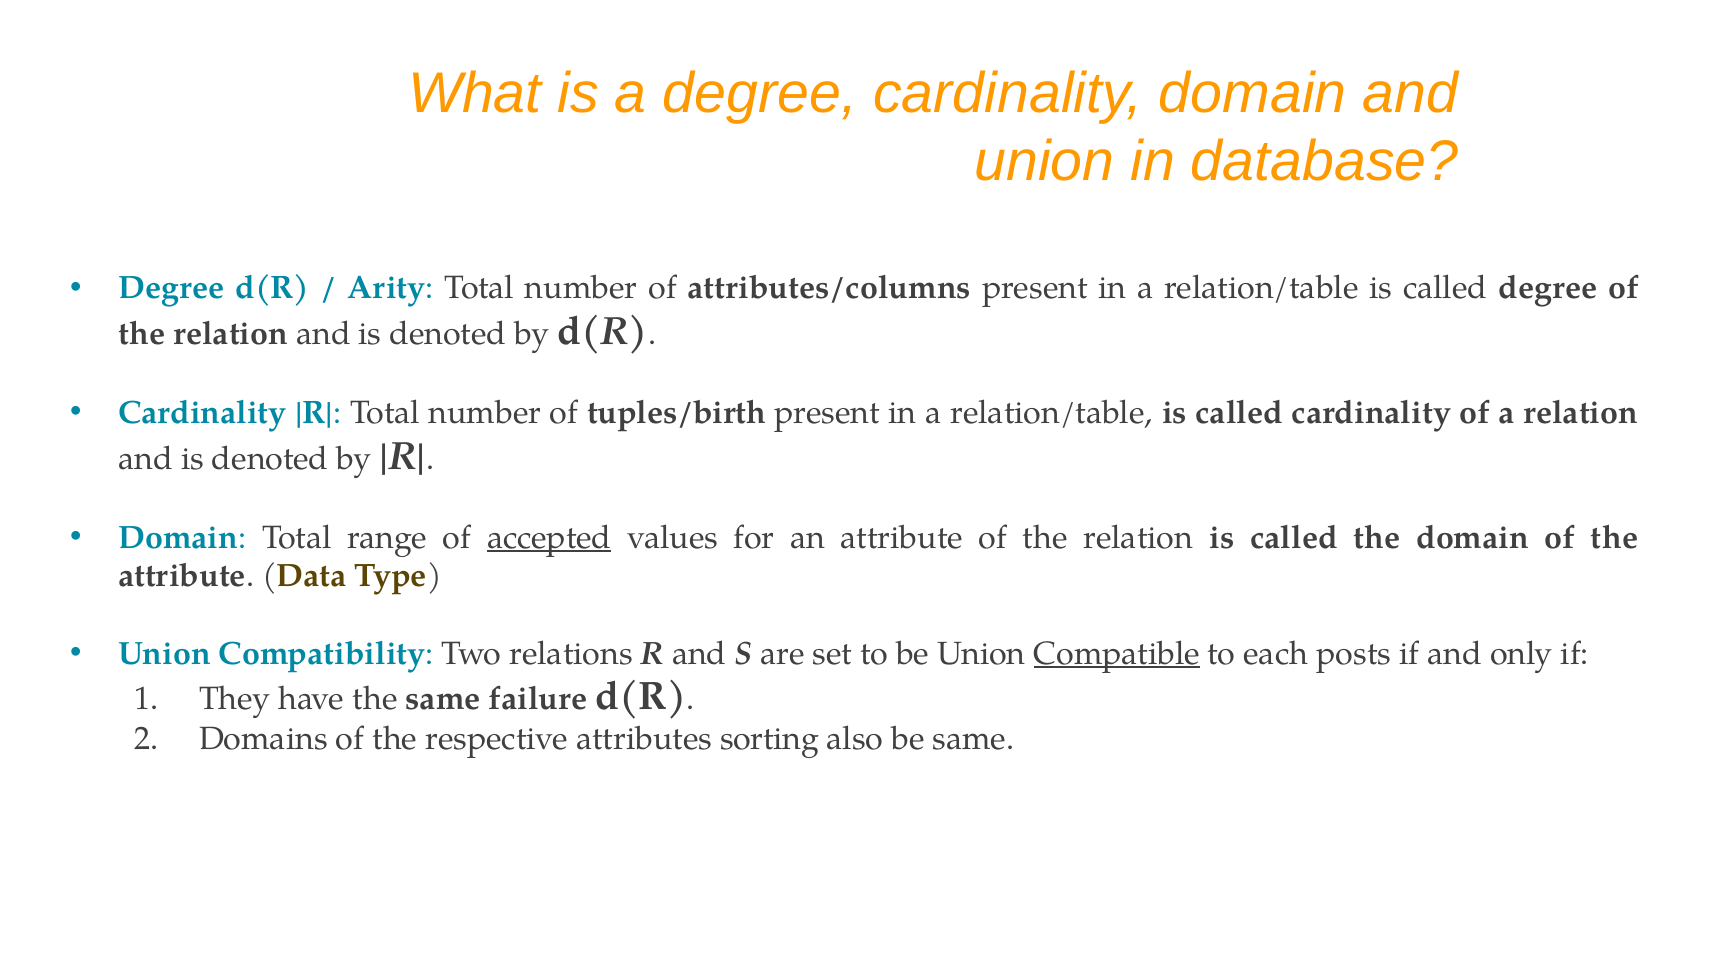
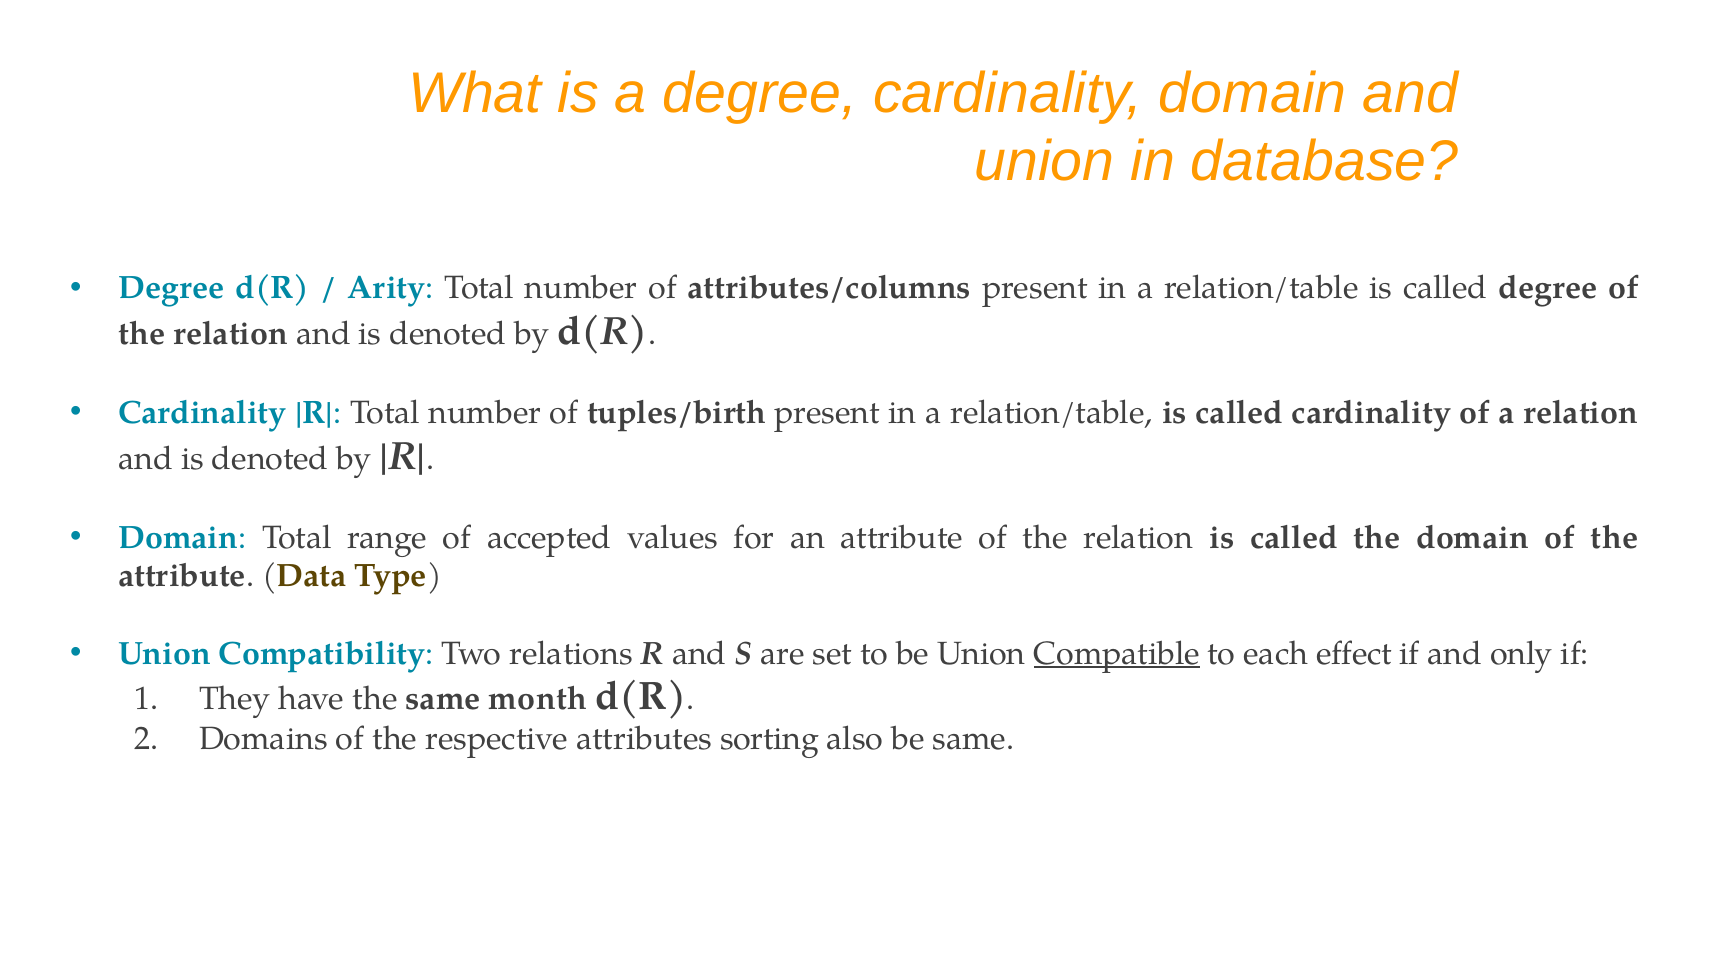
accepted underline: present -> none (549, 537)
posts: posts -> effect (1354, 653)
failure: failure -> month (538, 699)
